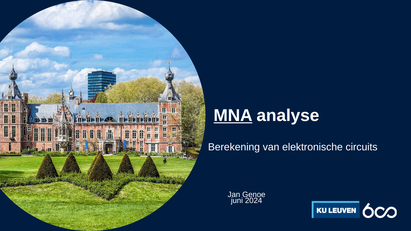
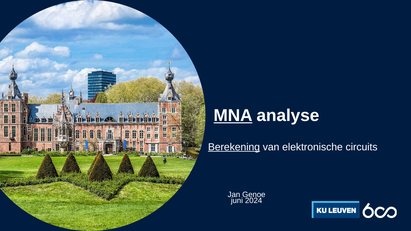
Berekening underline: none -> present (234, 147)
